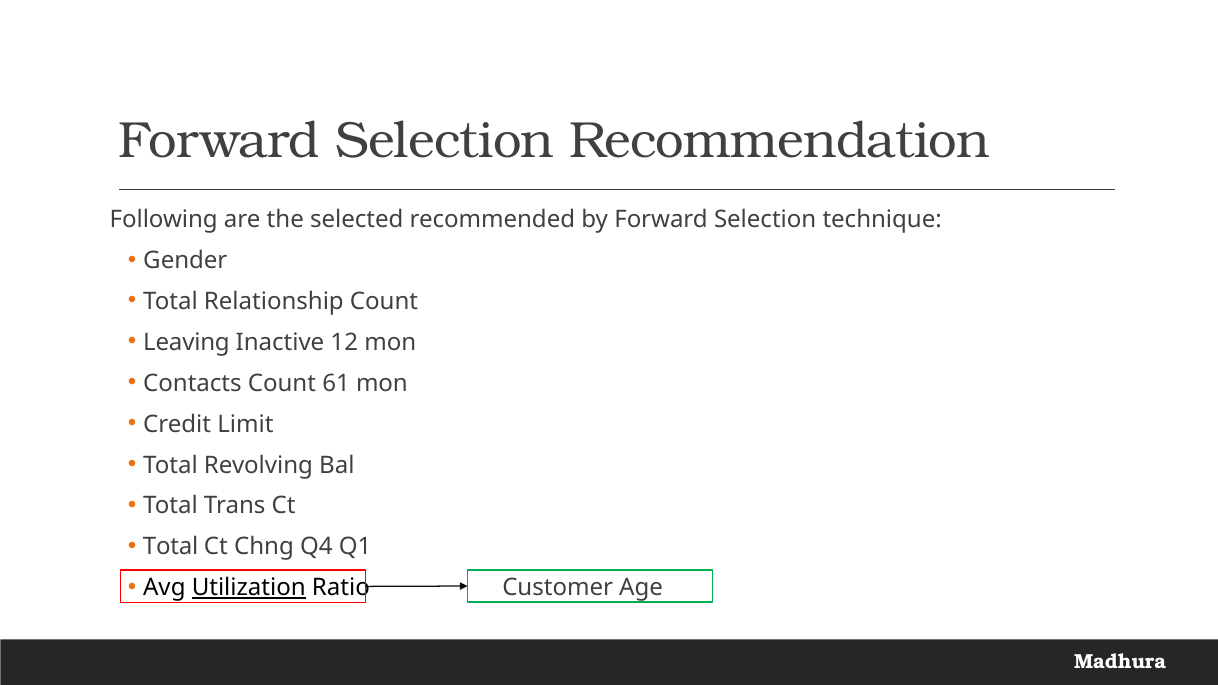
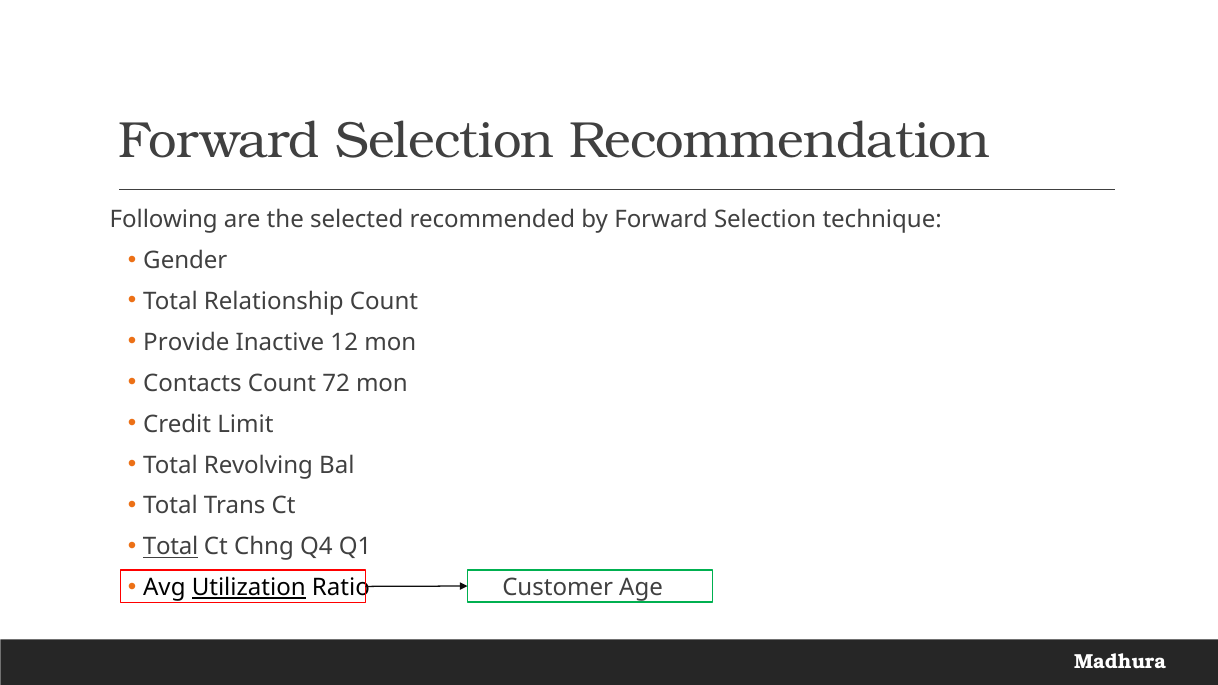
Leaving: Leaving -> Provide (186, 343)
61: 61 -> 72 (336, 383)
Total underline: none -> present (171, 547)
